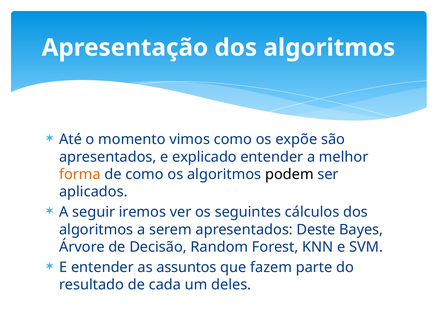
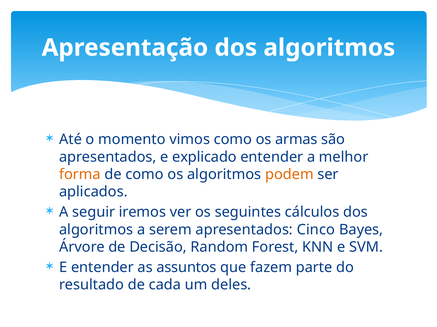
expõe: expõe -> armas (296, 140)
podem colour: black -> orange (289, 175)
Deste: Deste -> Cinco (316, 230)
